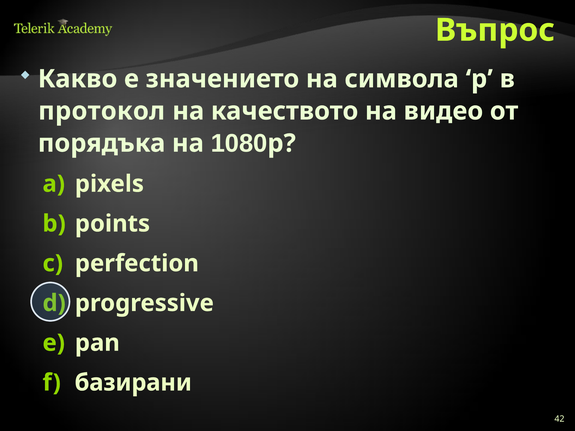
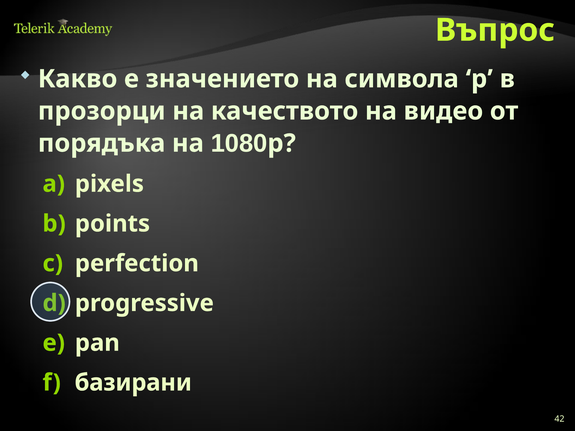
протокол: протокол -> прозорци (102, 111)
